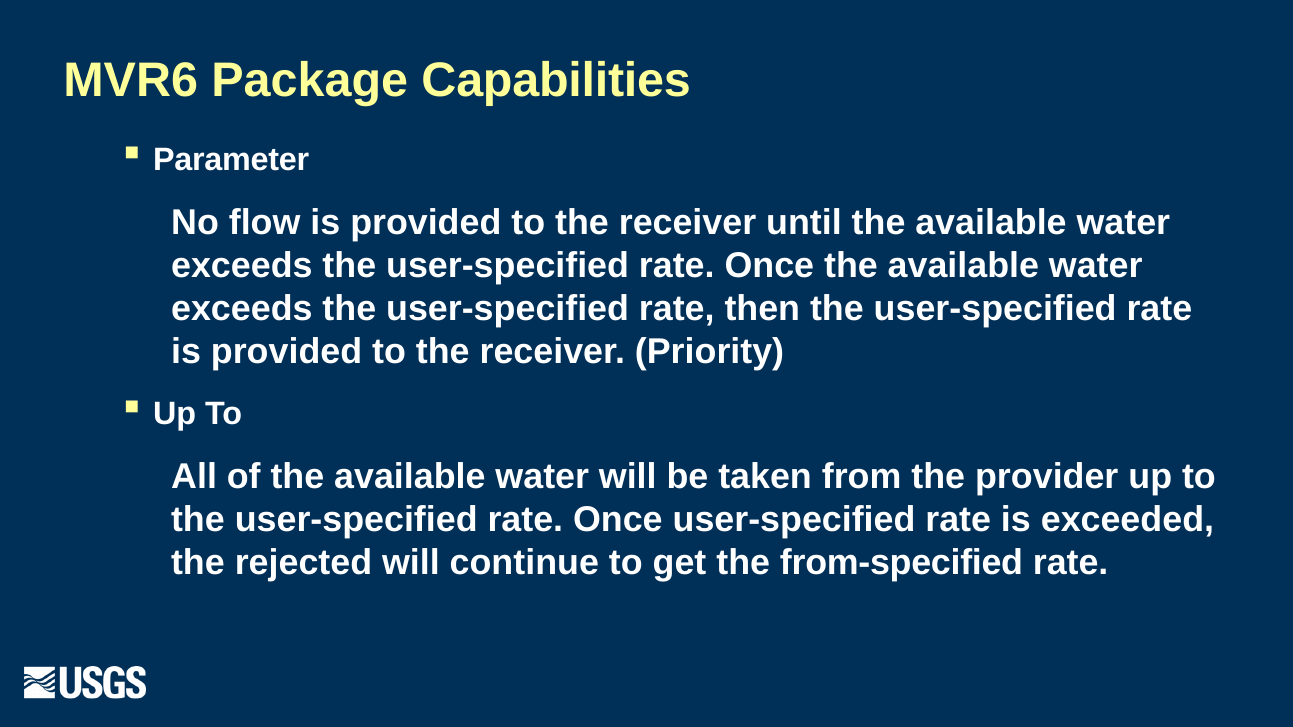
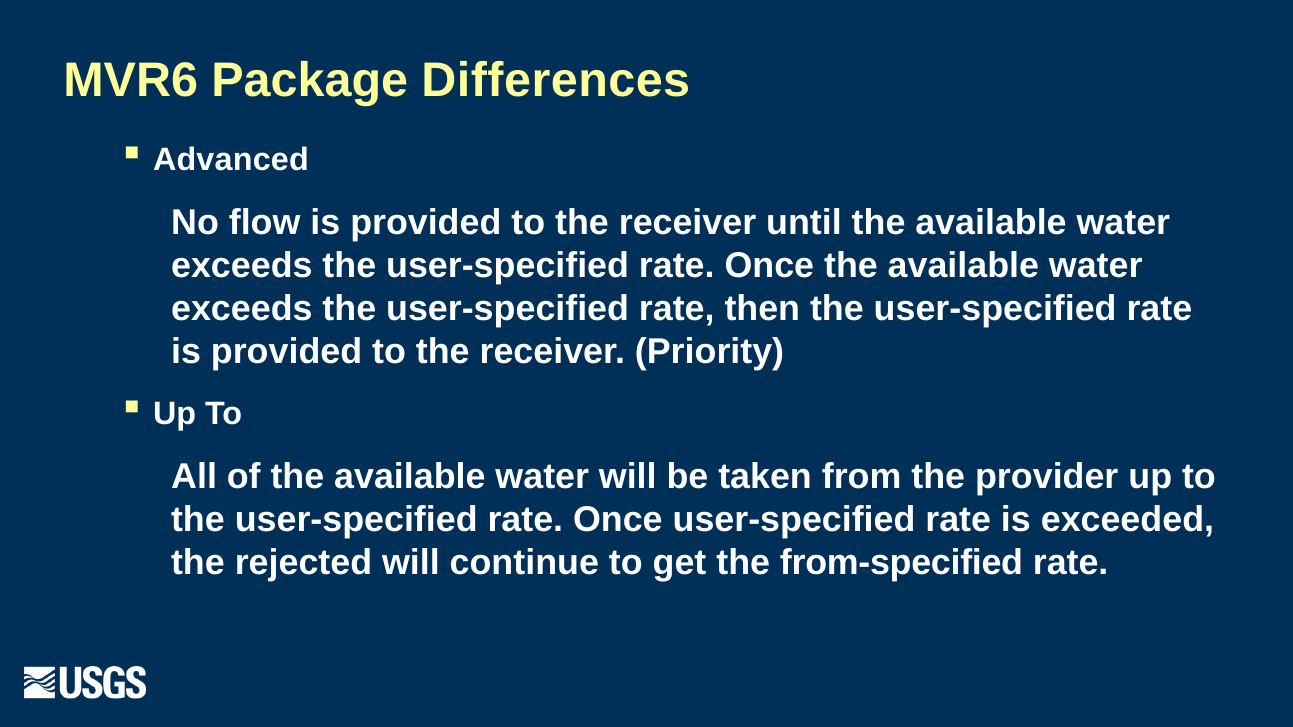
Capabilities: Capabilities -> Differences (556, 80)
Parameter: Parameter -> Advanced (231, 160)
